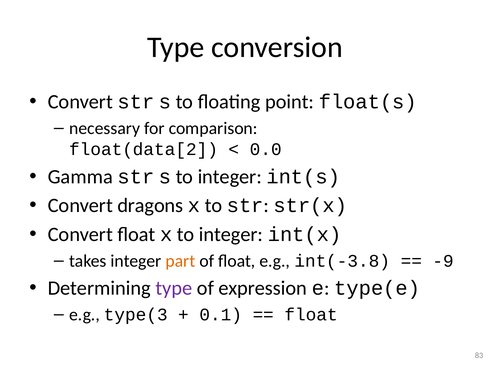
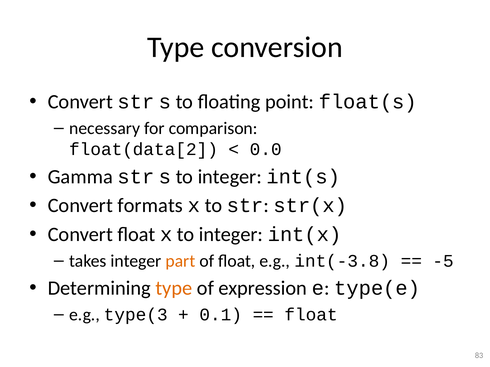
dragons: dragons -> formats (150, 206)
-9: -9 -> -5 (443, 261)
type colour: purple -> orange (174, 289)
